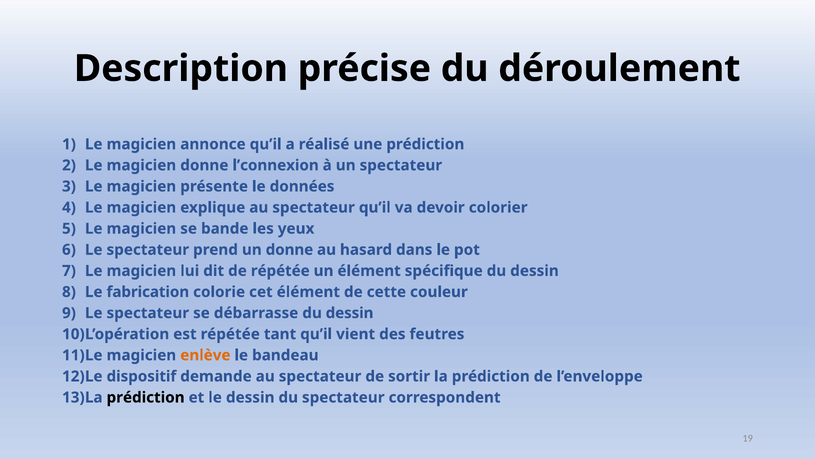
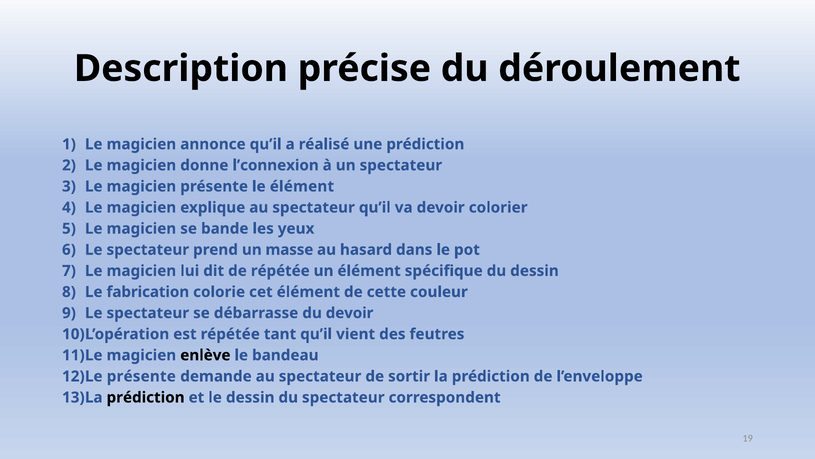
le données: données -> élément (302, 186)
un donne: donne -> masse (289, 249)
débarrasse du dessin: dessin -> devoir (350, 313)
enlève colour: orange -> black (205, 355)
dispositif: dispositif -> présente (141, 376)
